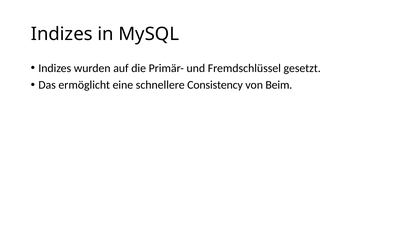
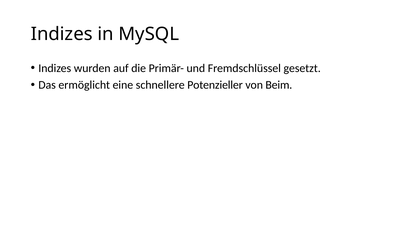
Consistency: Consistency -> Potenzieller (215, 85)
